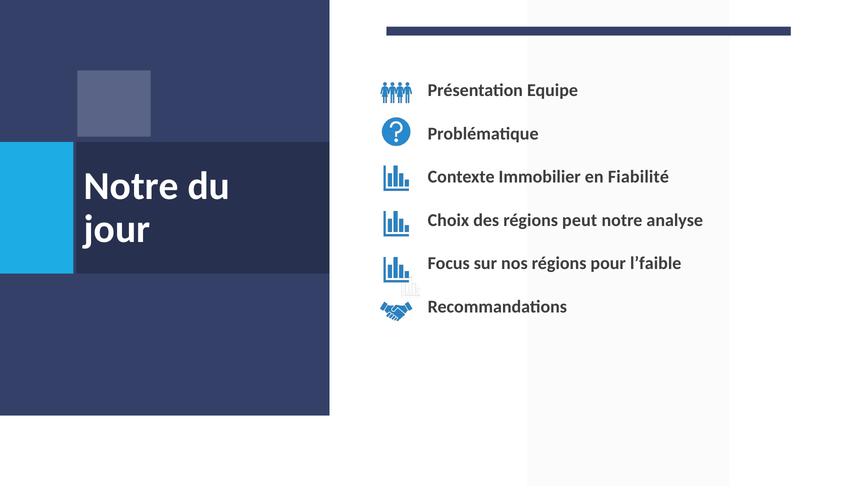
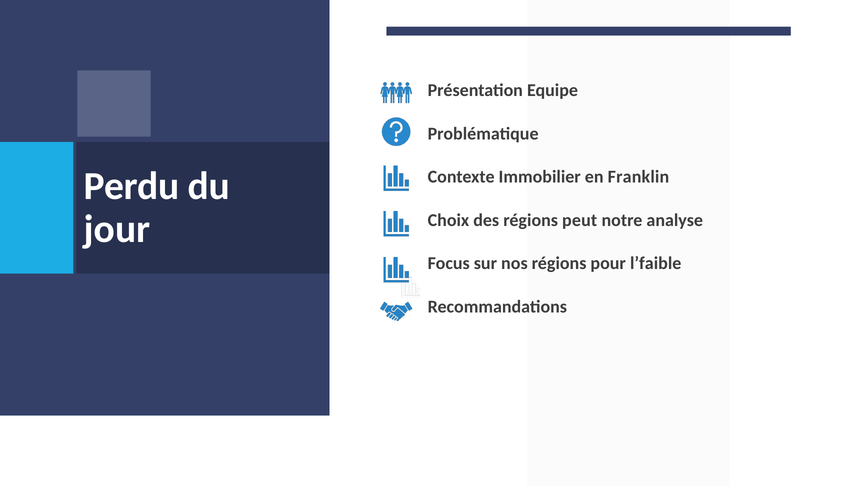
Fiabilité: Fiabilité -> Franklin (638, 177)
Notre: Notre -> Perdu (131, 186)
